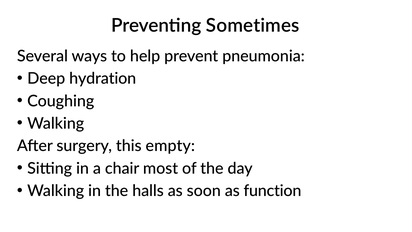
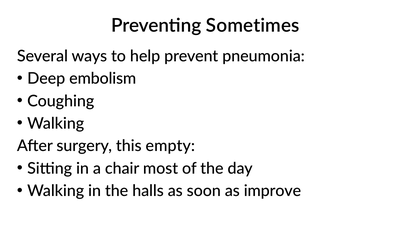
hydration: hydration -> embolism (103, 79)
function: function -> improve (272, 191)
